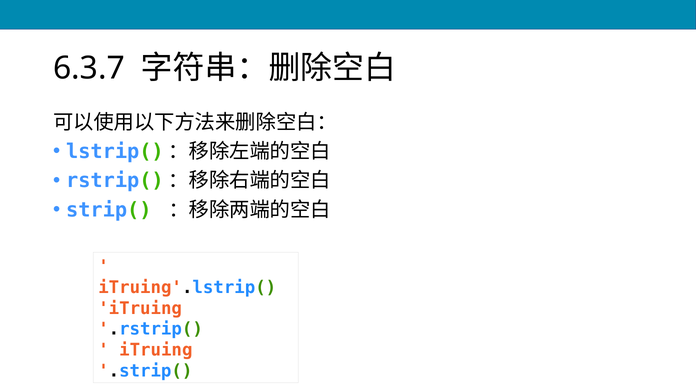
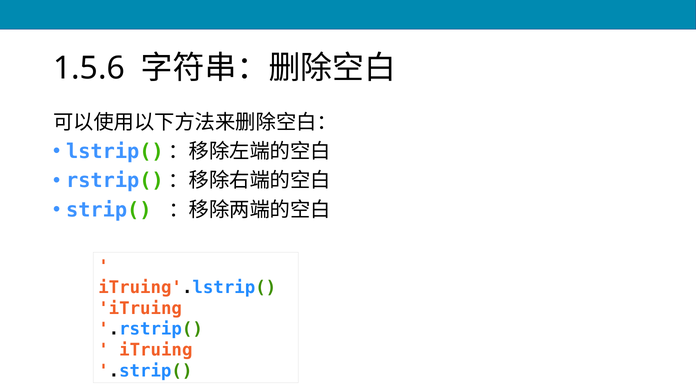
6.3.7: 6.3.7 -> 1.5.6 (89, 68)
